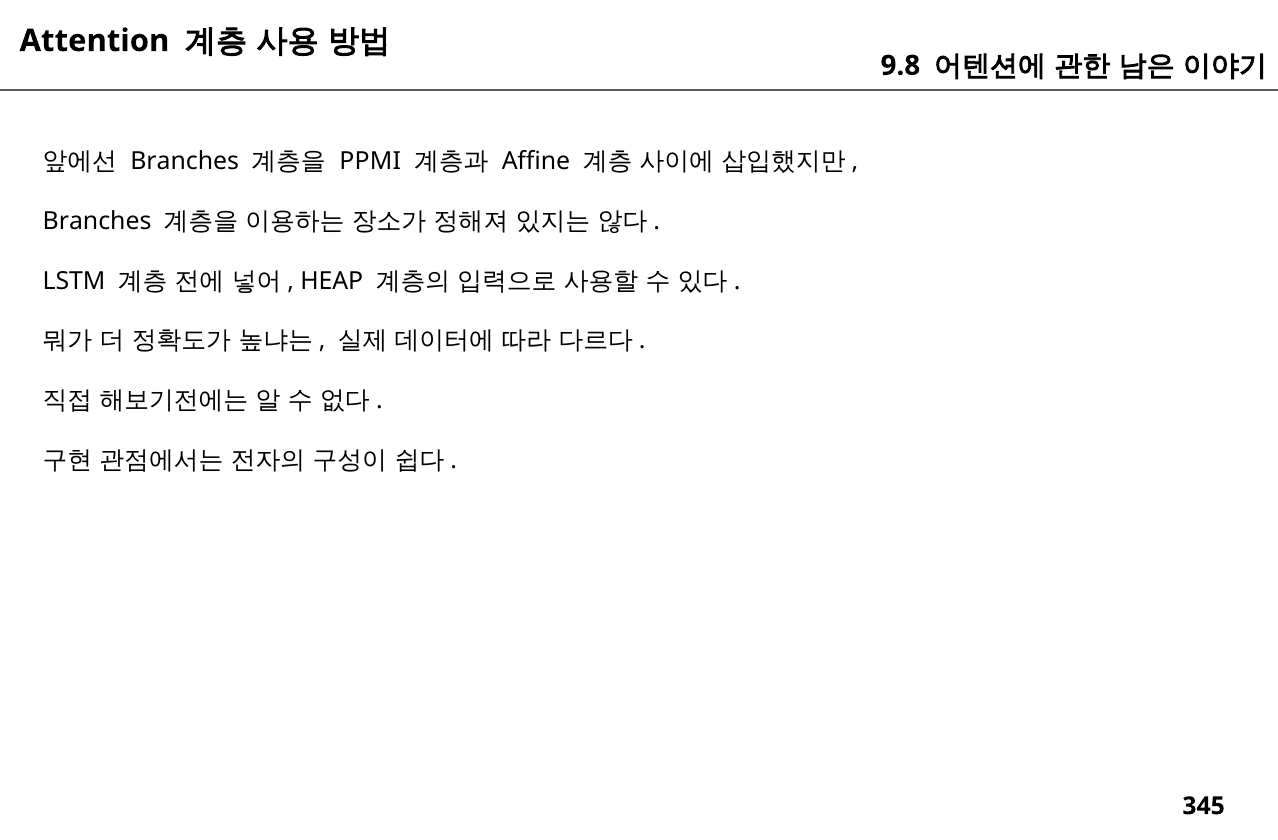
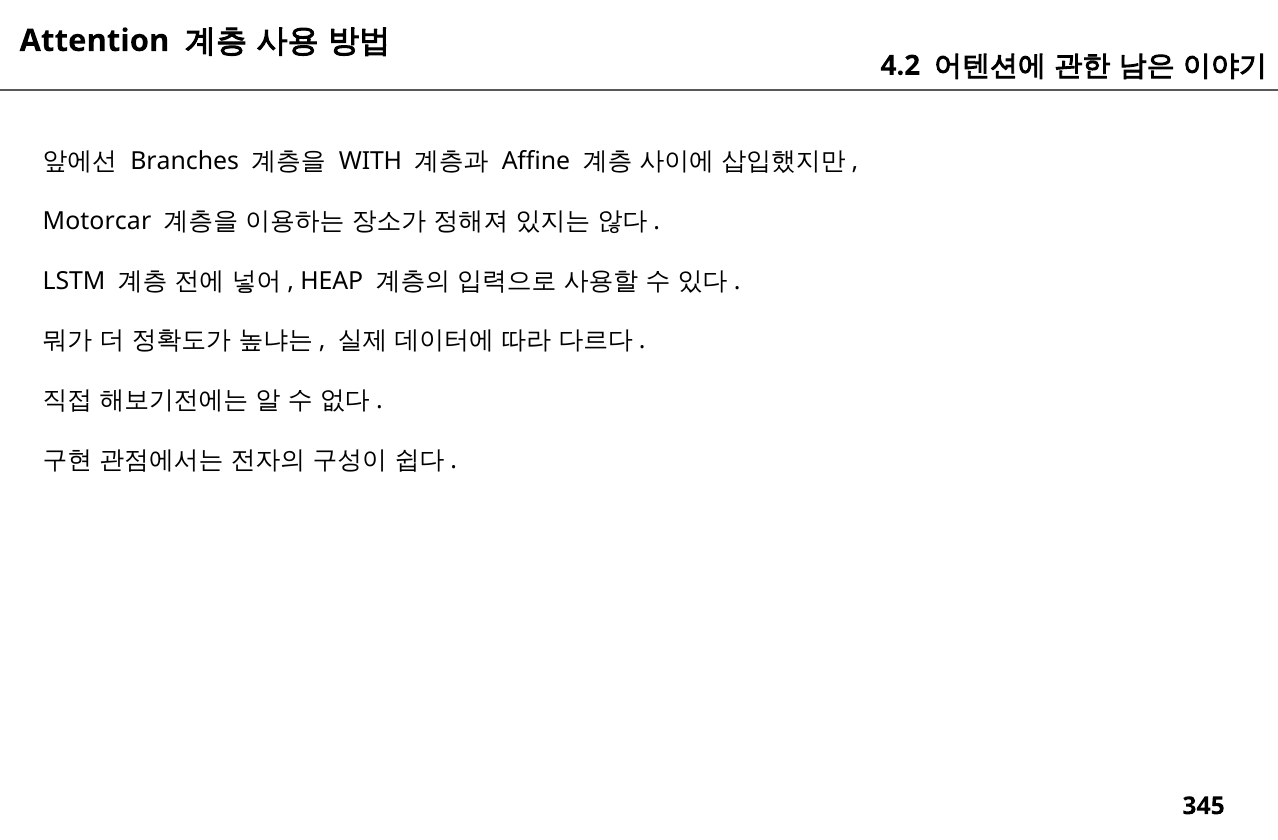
9.8: 9.8 -> 4.2 (900, 66)
PPMI: PPMI -> WITH (370, 161)
Branches: Branches -> Motorcar (97, 221)
